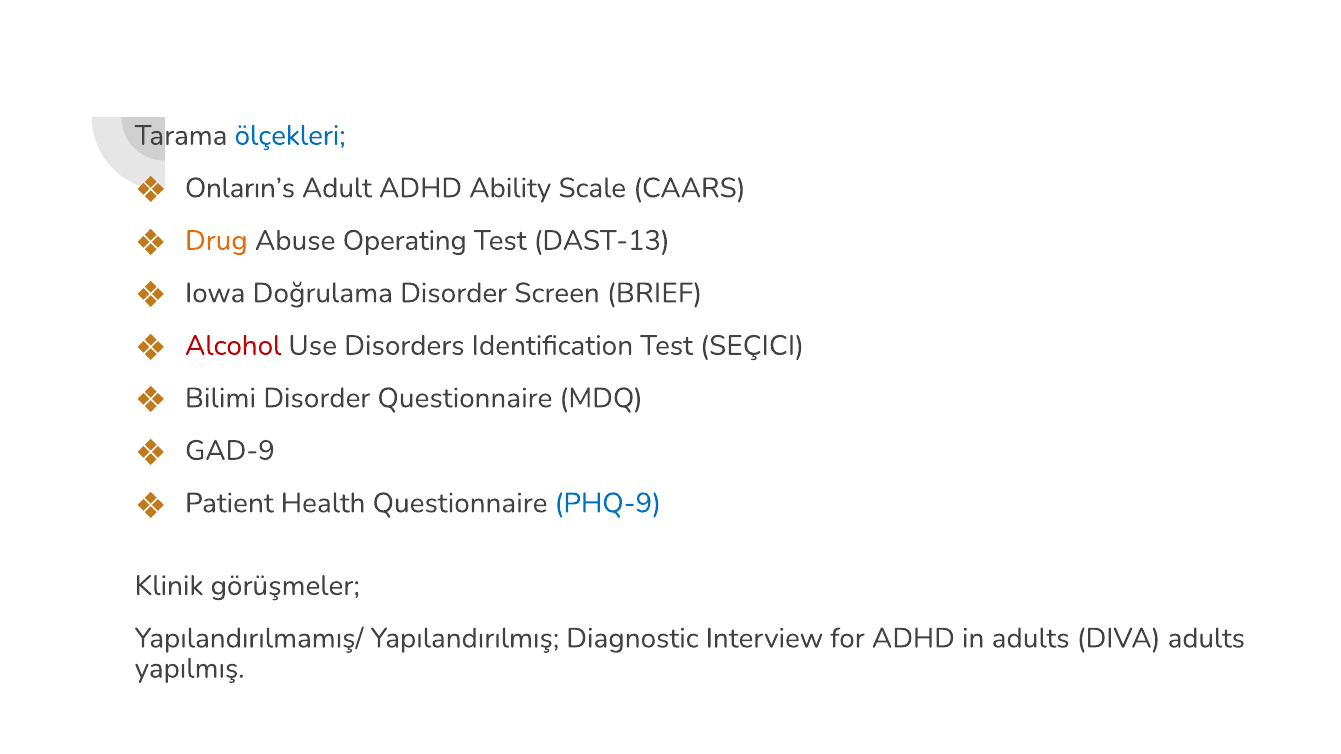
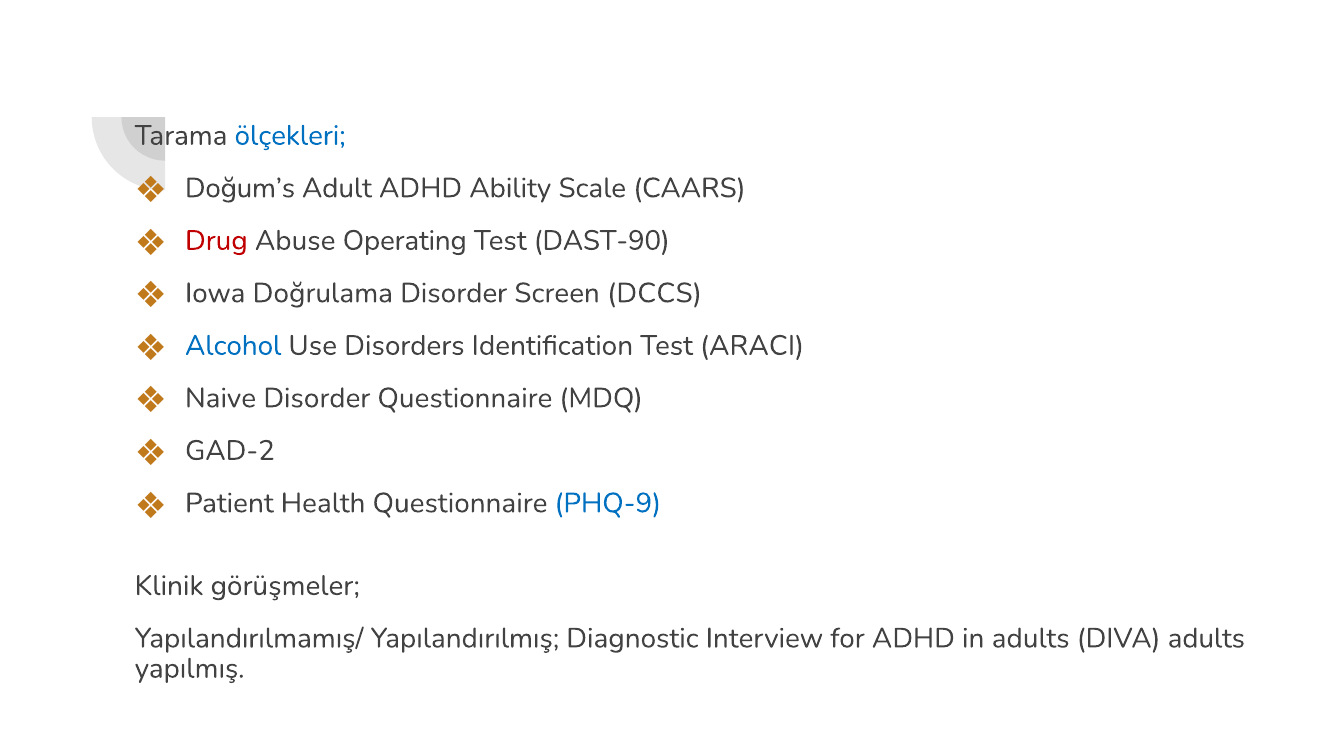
Onların’s: Onların’s -> Doğum’s (240, 188)
Drug colour: orange -> red (216, 241)
DAST-13: DAST-13 -> DAST-90 (602, 241)
BRIEF: BRIEF -> DCCS (655, 293)
Alcohol colour: red -> blue (233, 346)
SEÇICI: SEÇICI -> ARACI (752, 346)
Bilimi: Bilimi -> Naive (221, 398)
GAD-9: GAD-9 -> GAD-2 (230, 451)
